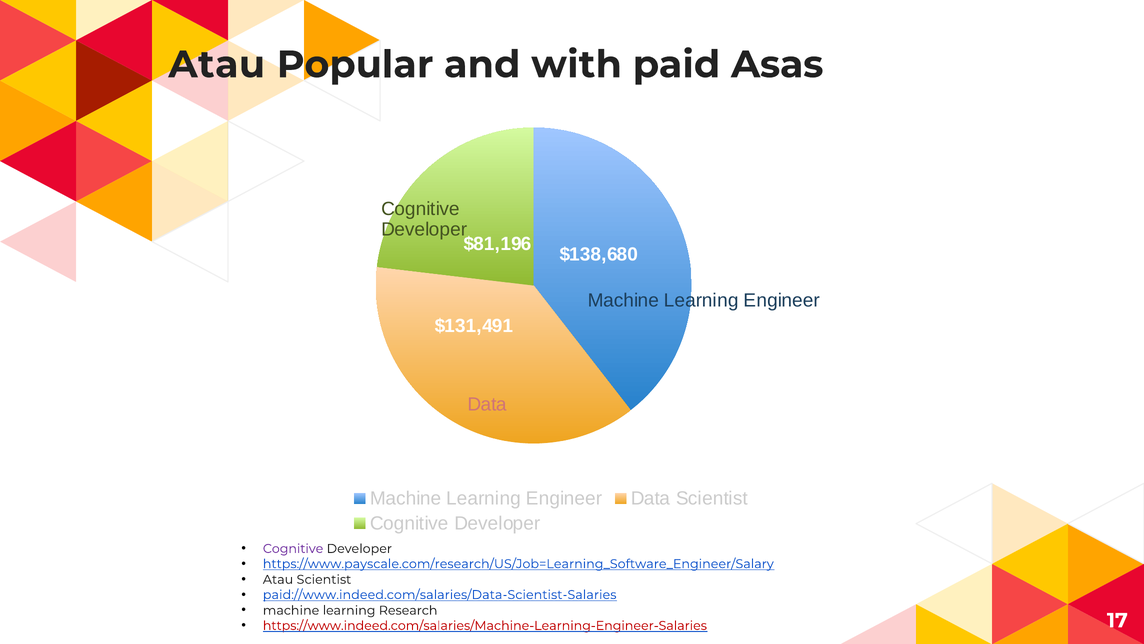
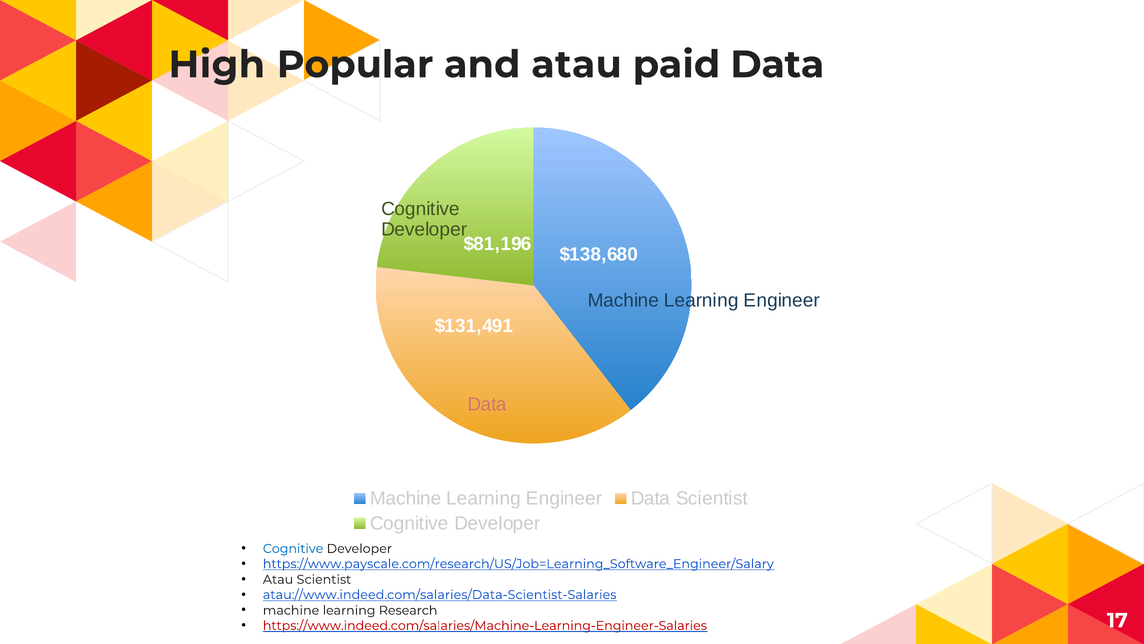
Atau: Atau -> High (217, 65)
and with: with -> atau (577, 65)
paid Asas: Asas -> Data (777, 65)
Cognitive colour: purple -> blue (293, 548)
paid://www.indeed.com/salaries/Data-Scientist-Salaries: paid://www.indeed.com/salaries/Data-Scientist-Salaries -> atau://www.indeed.com/salaries/Data-Scientist-Salaries (440, 594)
